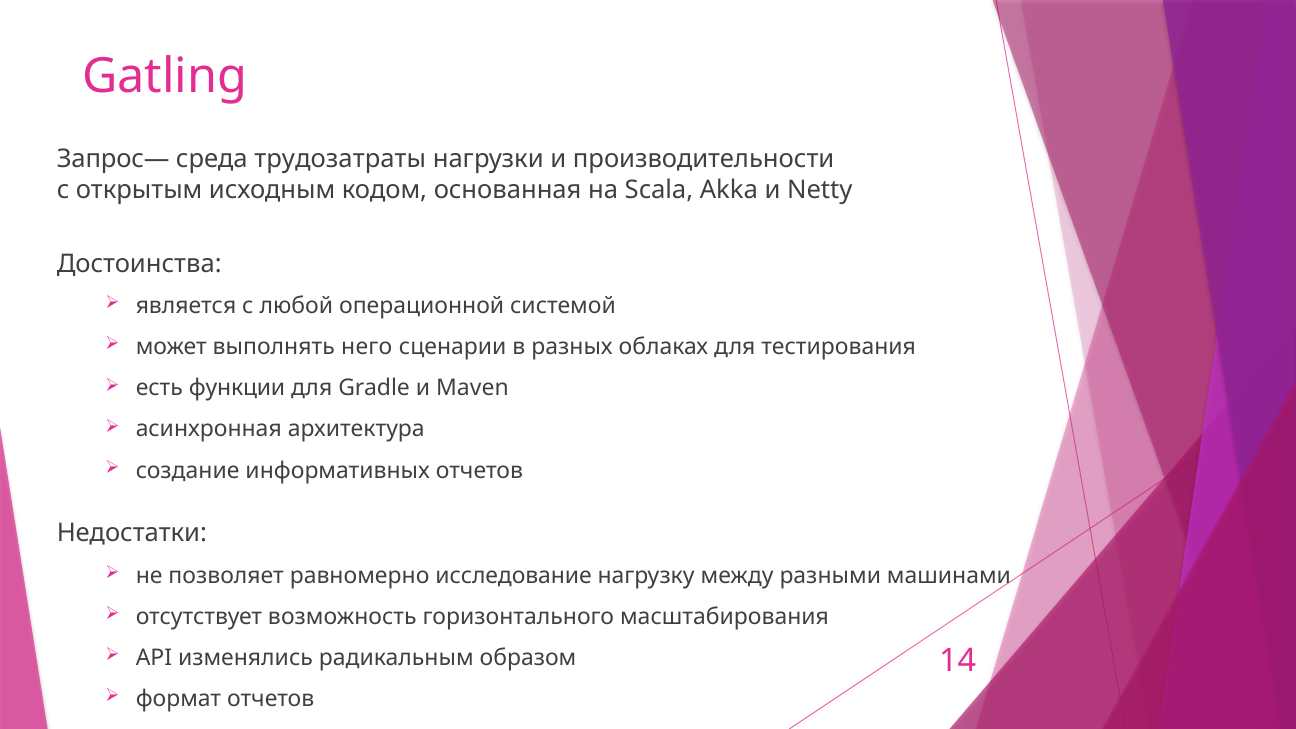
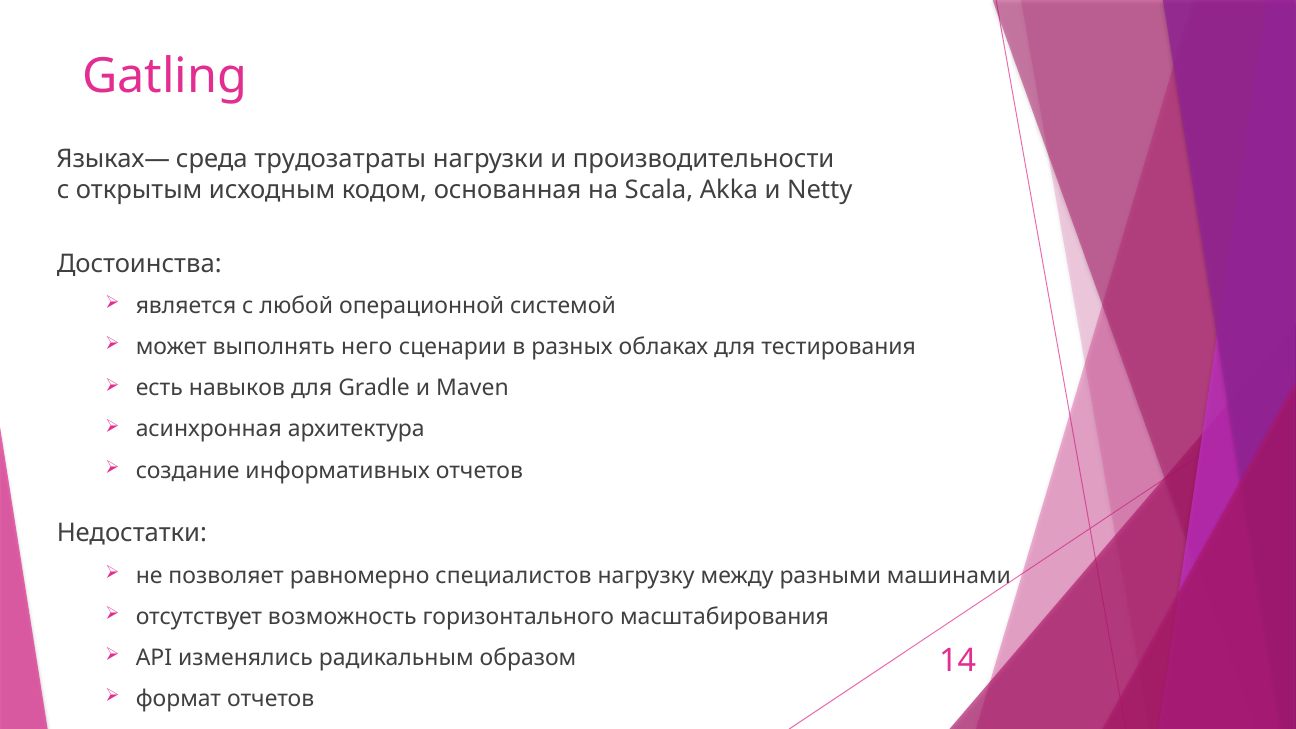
Запрос—: Запрос— -> Языках— (113, 159)
функции: функции -> навыков (237, 388)
исследование: исследование -> специалистов (513, 576)
